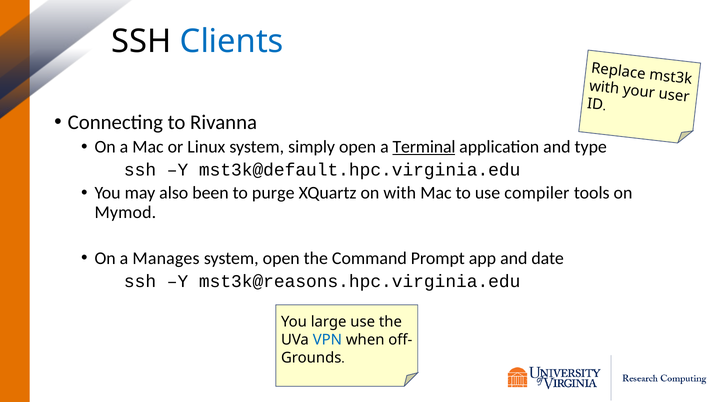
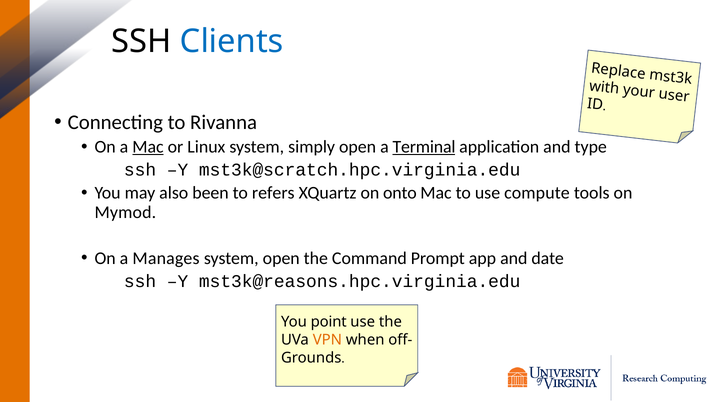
Mac underline: none -> present (148, 147)
mst3k@default.hpc.virginia.edu: mst3k@default.hpc.virginia.edu -> mst3k@scratch.hpc.virginia.edu (360, 170)
purge: purge -> refers (273, 193)
on with: with -> onto (400, 193)
compiler: compiler -> compute (537, 193)
large: large -> point (329, 322)
VPN colour: blue -> orange (327, 340)
